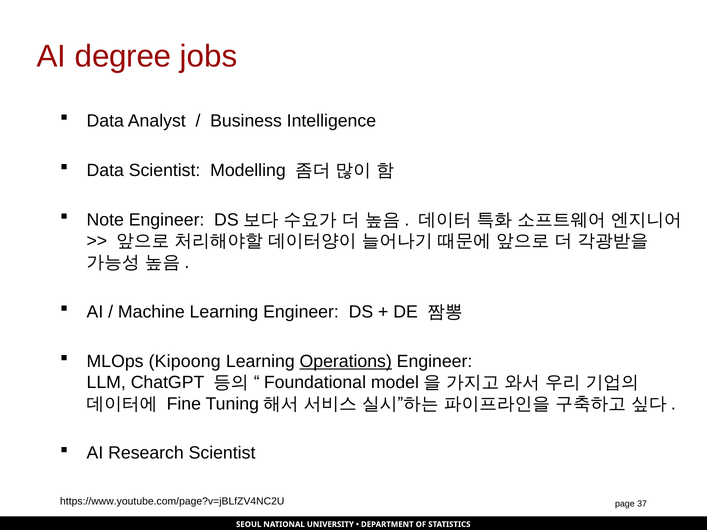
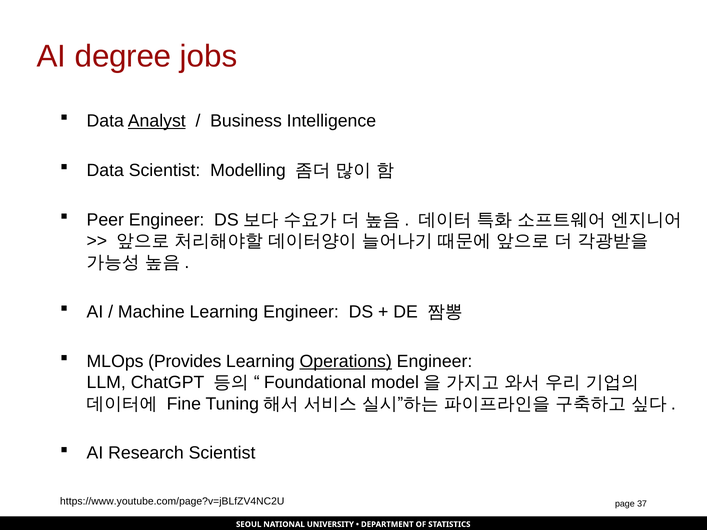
Analyst underline: none -> present (157, 121)
Note: Note -> Peer (105, 220)
Kipoong: Kipoong -> Provides (185, 361)
